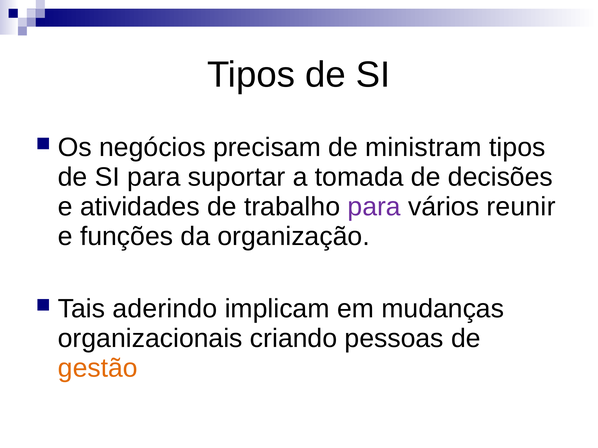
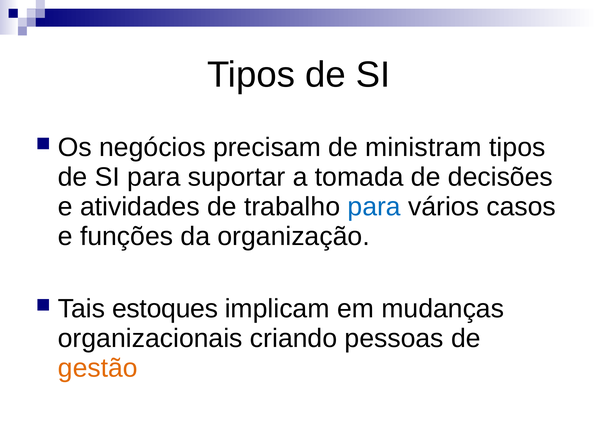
para colour: purple -> blue (374, 207)
reunir: reunir -> casos (521, 207)
aderindo: aderindo -> estoques (165, 309)
